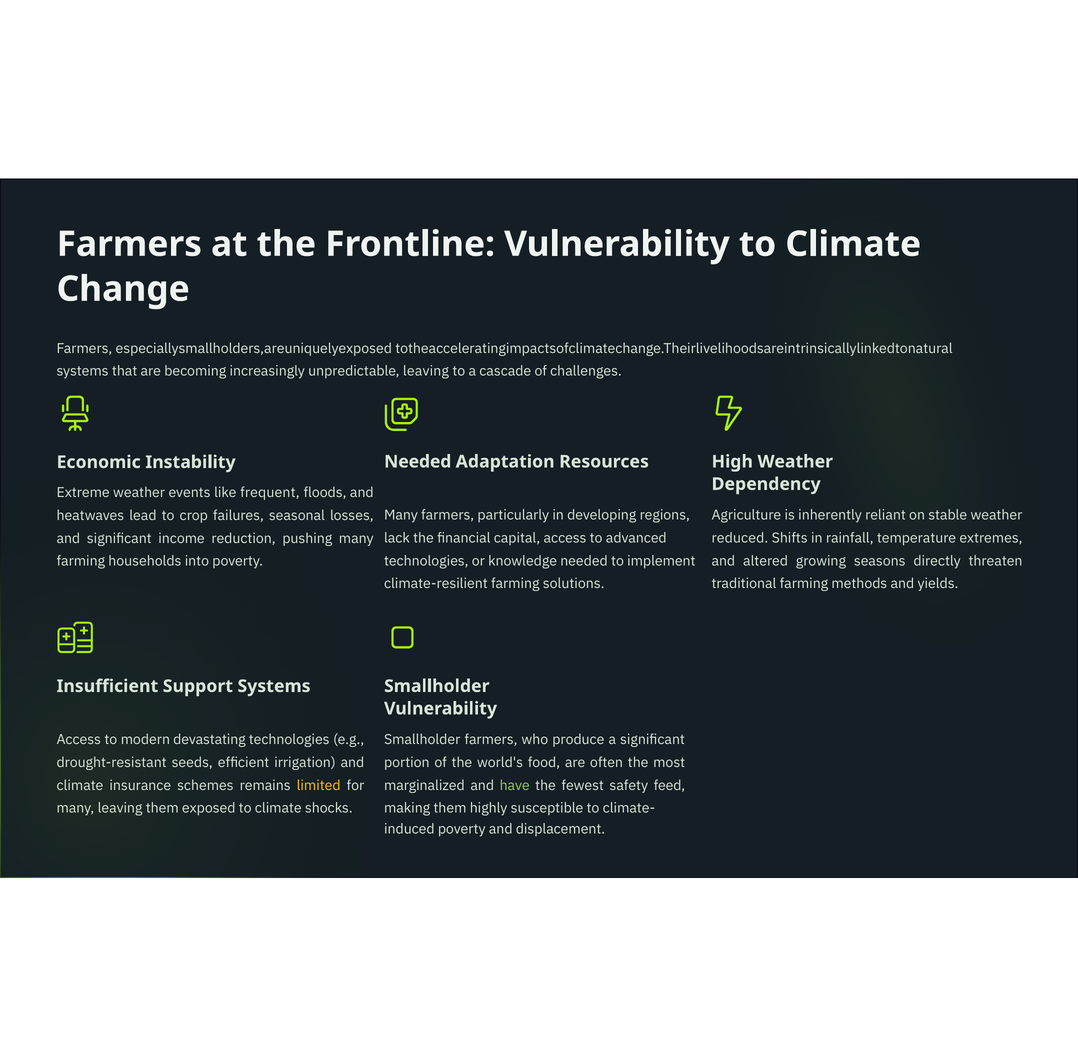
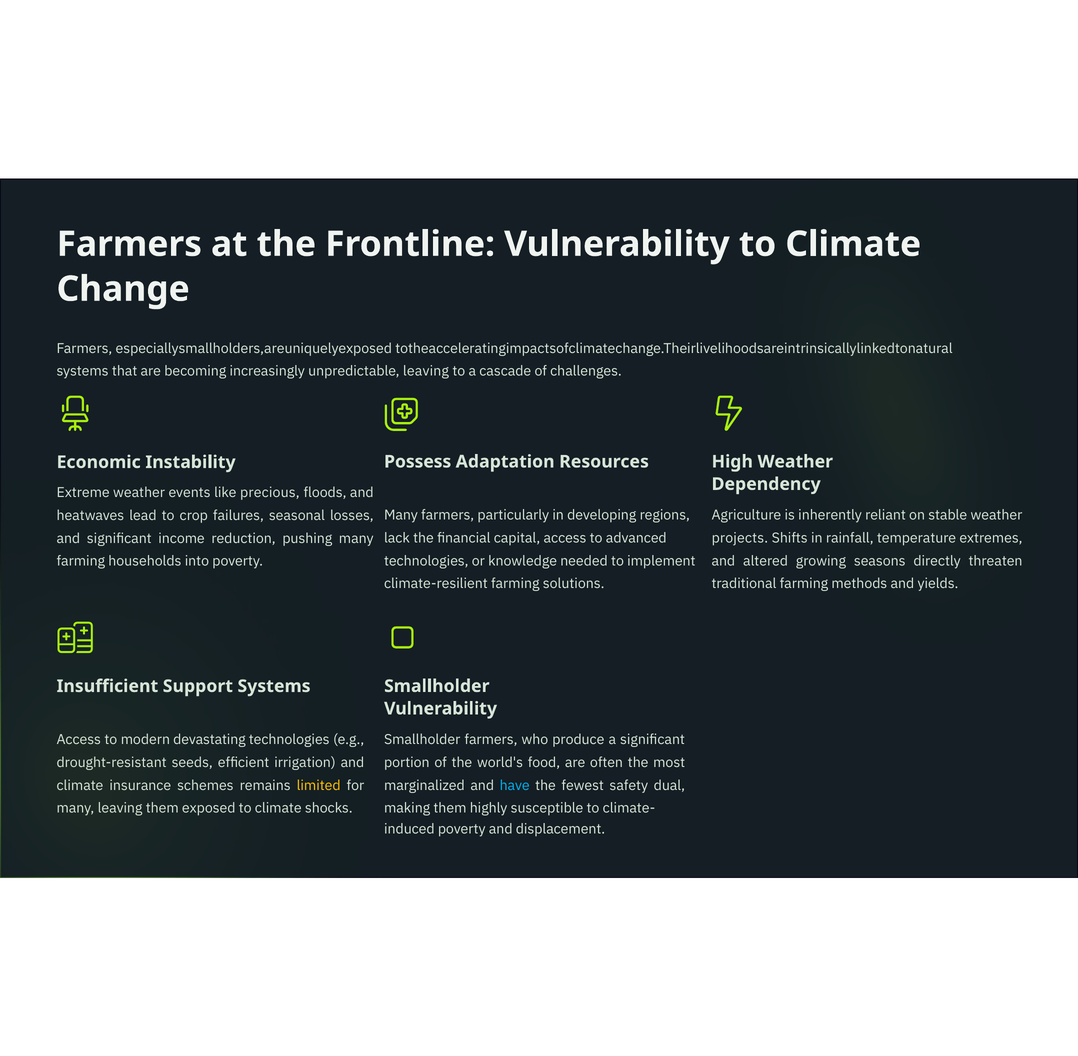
Needed: Needed -> Possess (418, 462)
frequent: frequent -> precious (270, 493)
reduced: reduced -> projects (740, 538)
have colour: light green -> light blue (515, 786)
feed: feed -> dual (669, 786)
